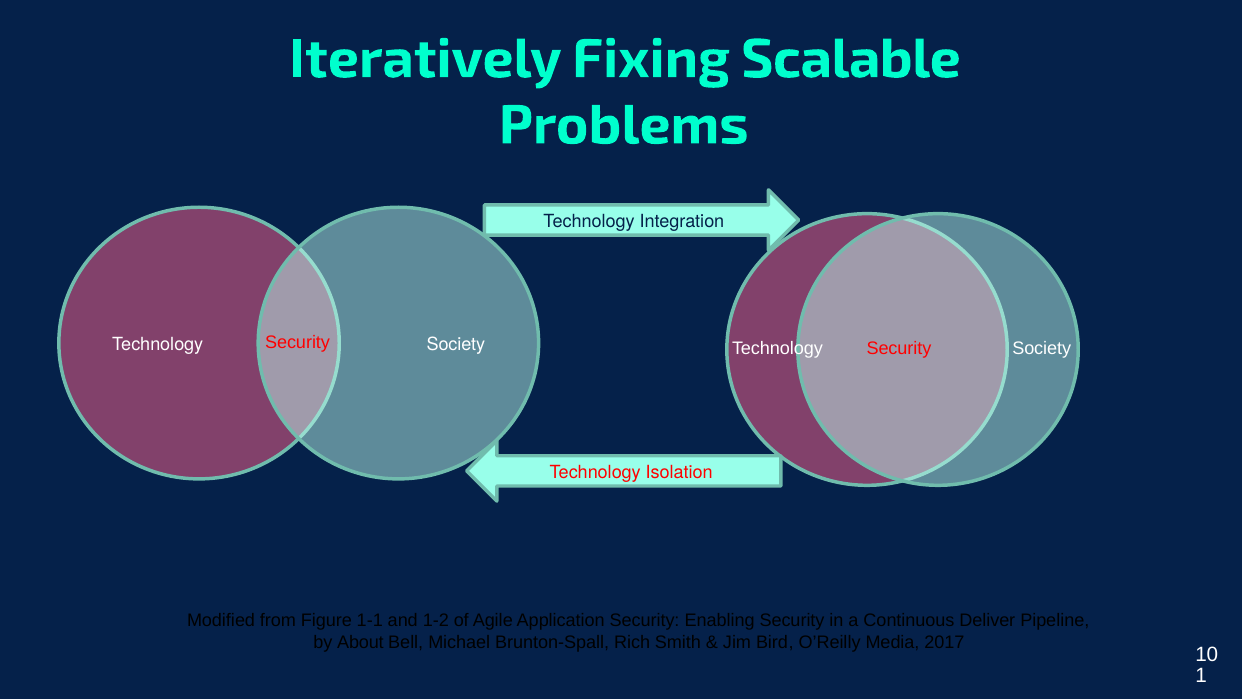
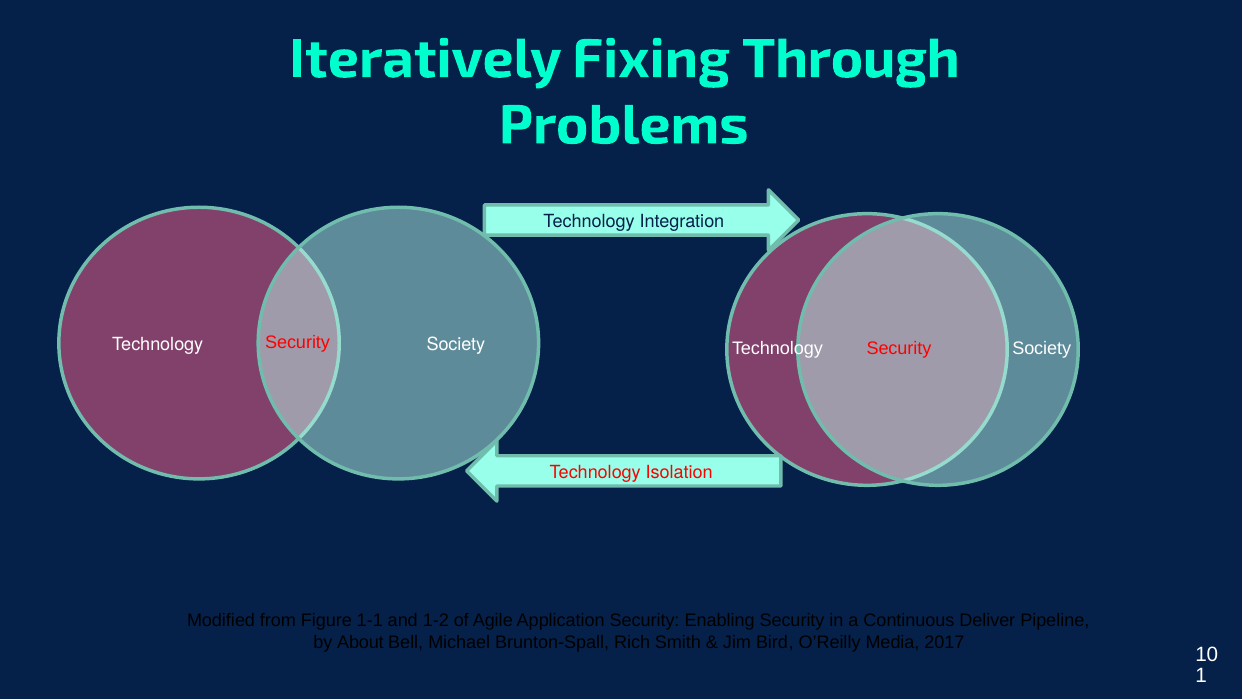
Scalable: Scalable -> Through (851, 59)
